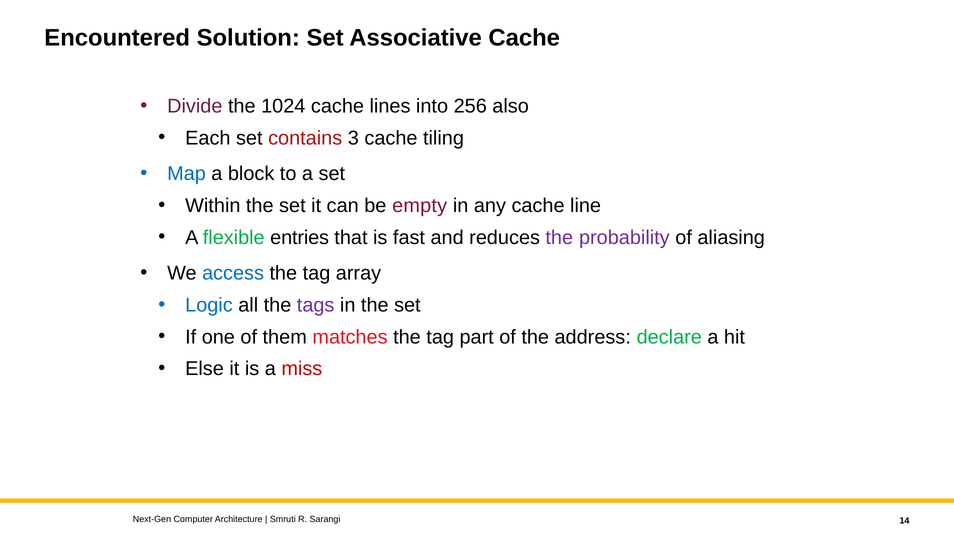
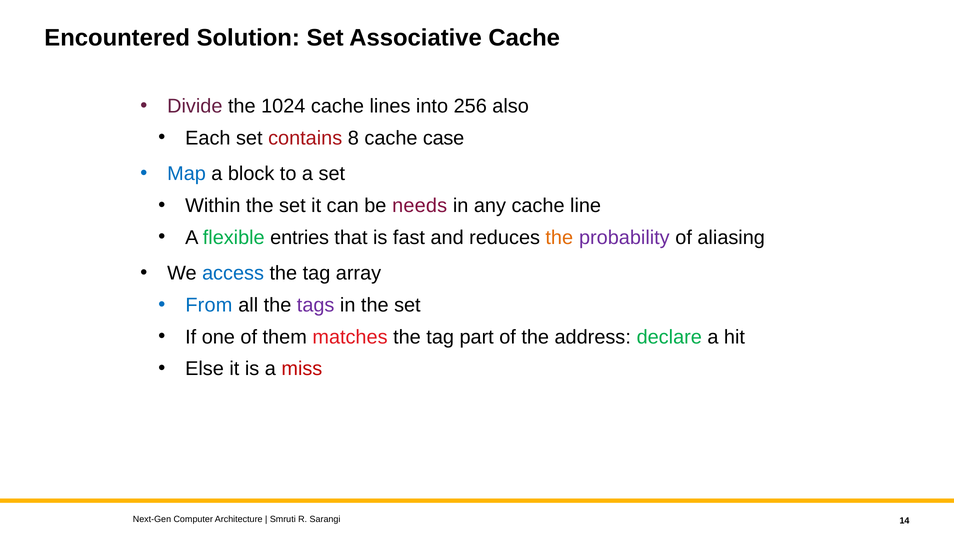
3: 3 -> 8 (353, 138)
tiling: tiling -> case (444, 138)
empty: empty -> needs (420, 206)
the colour: purple -> orange (559, 237)
Logic: Logic -> From (209, 305)
